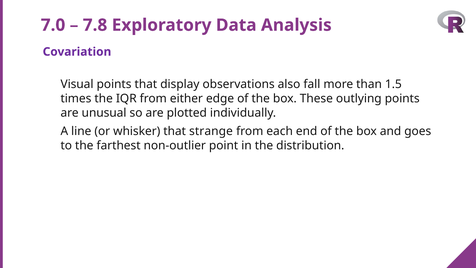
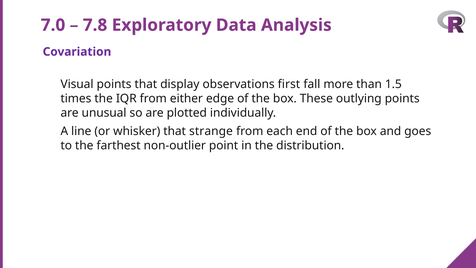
also: also -> first (289, 84)
